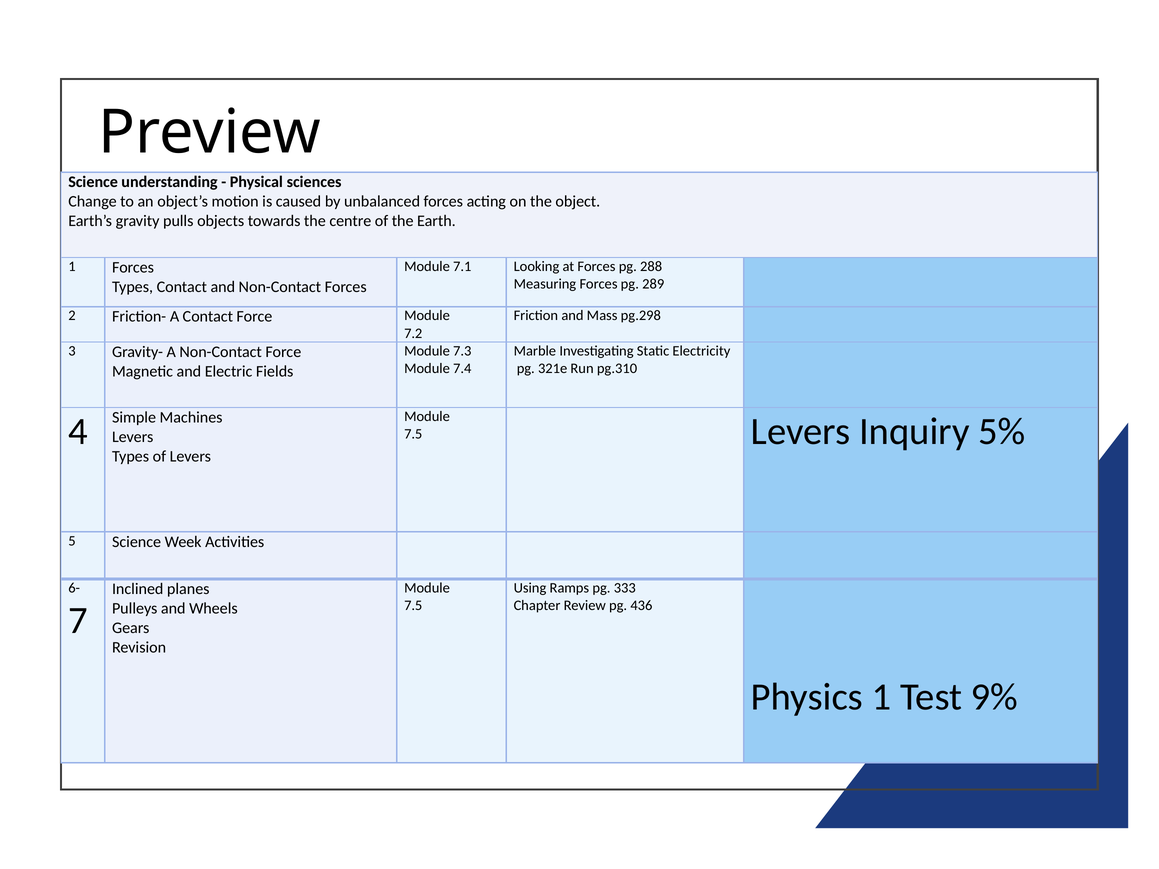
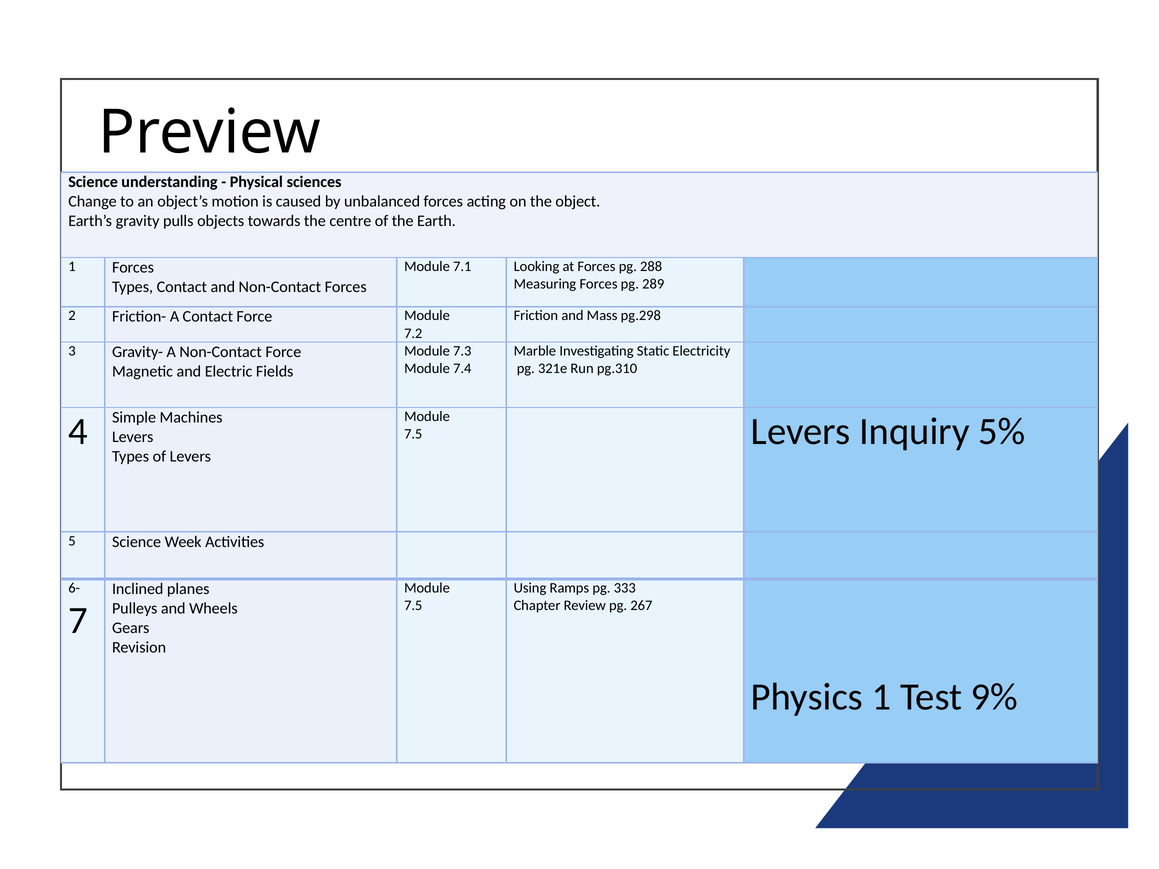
436: 436 -> 267 (641, 606)
